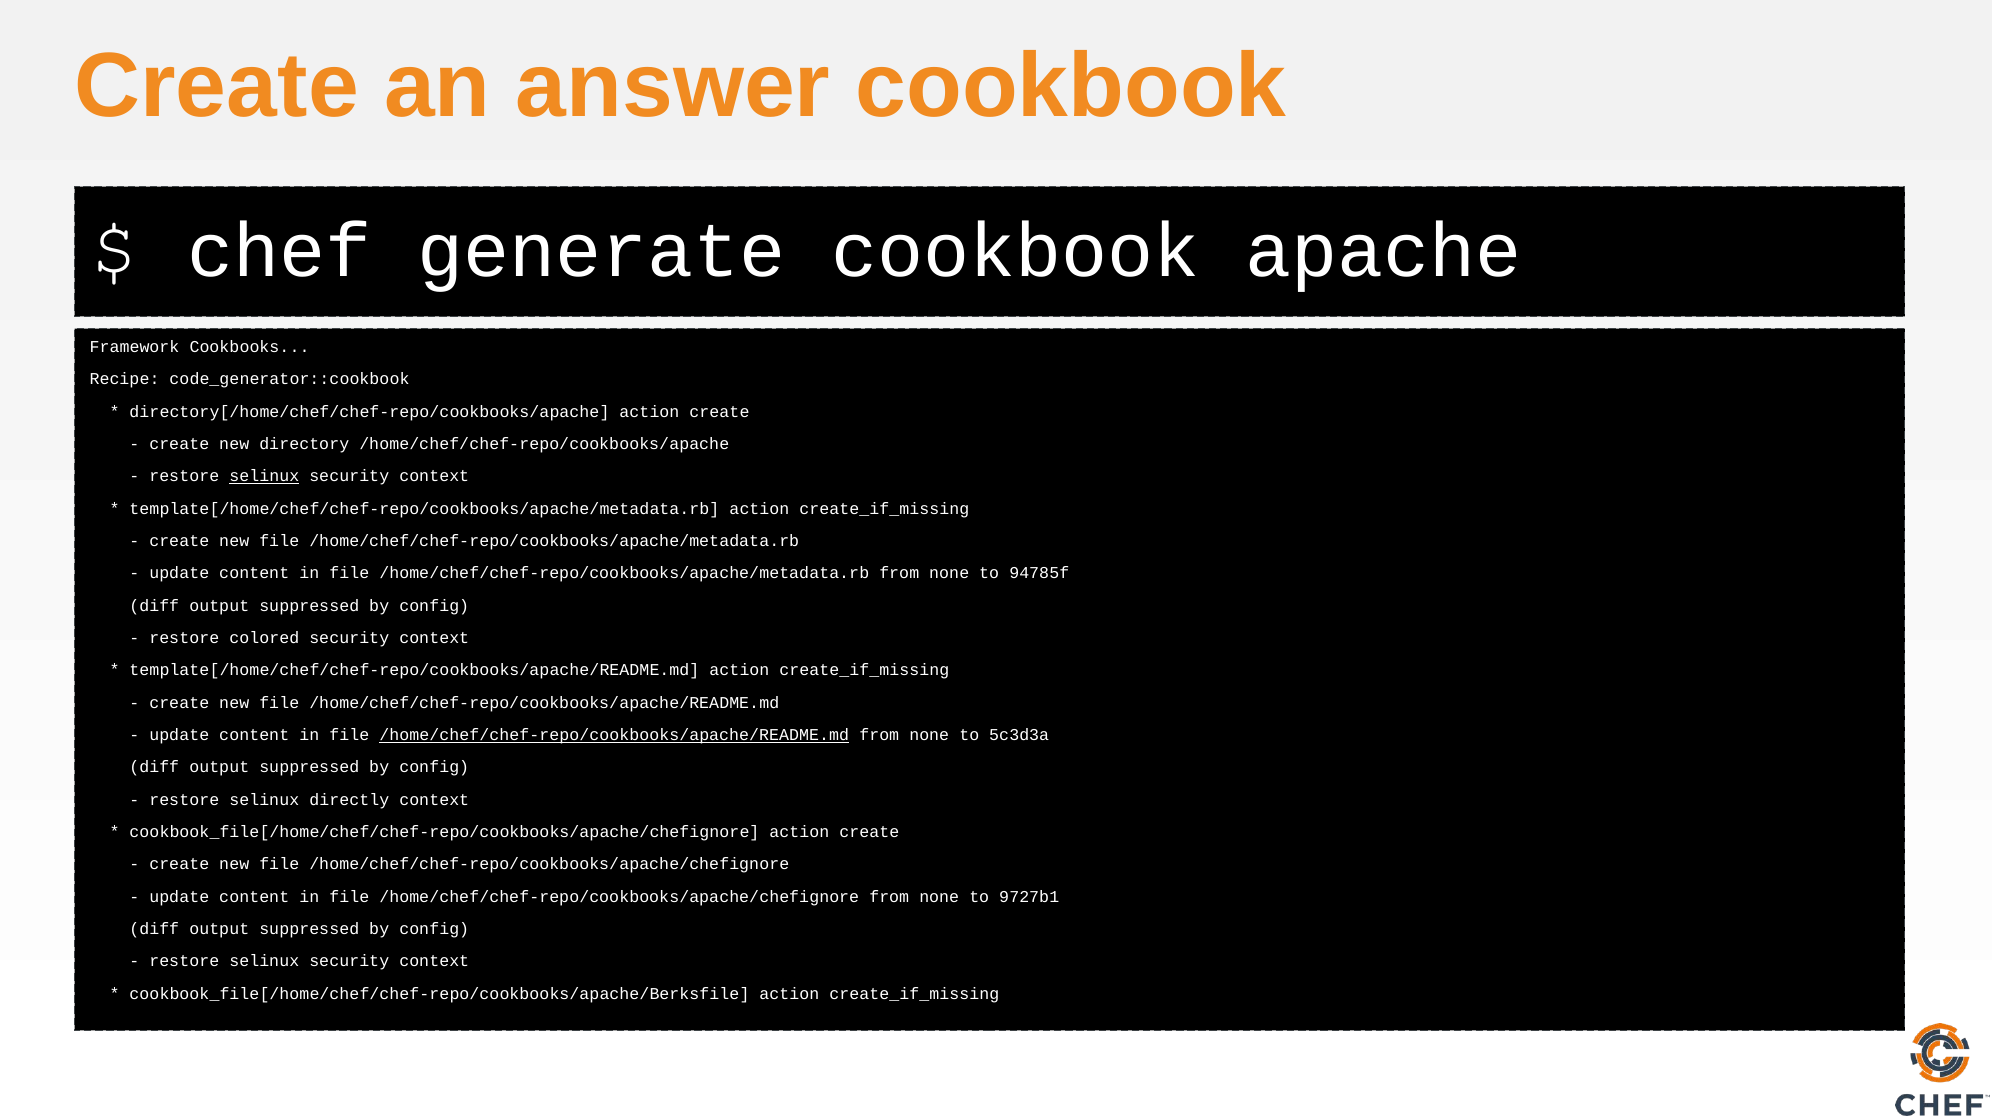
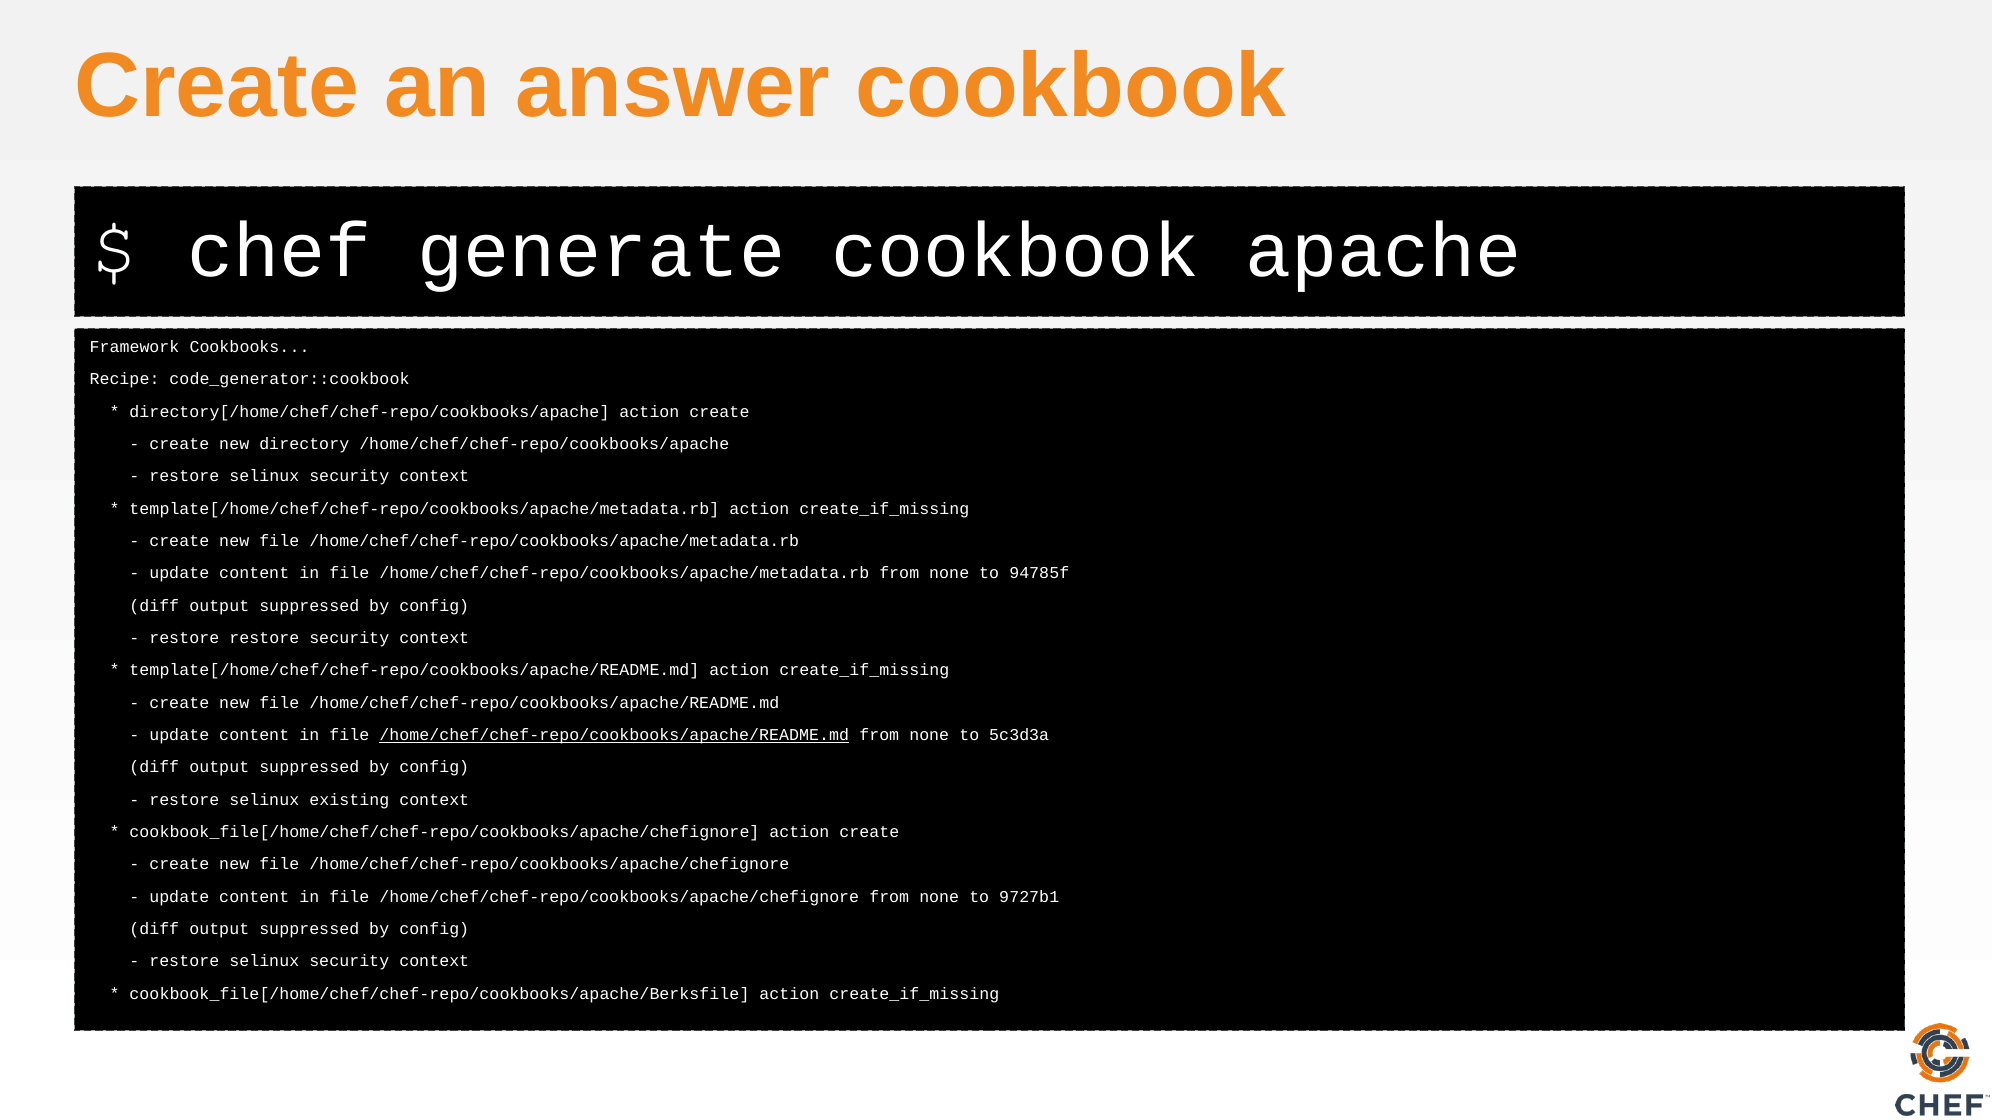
selinux underline: present -> none (264, 477)
restore colored: colored -> restore (264, 638)
directly: directly -> existing (349, 800)
